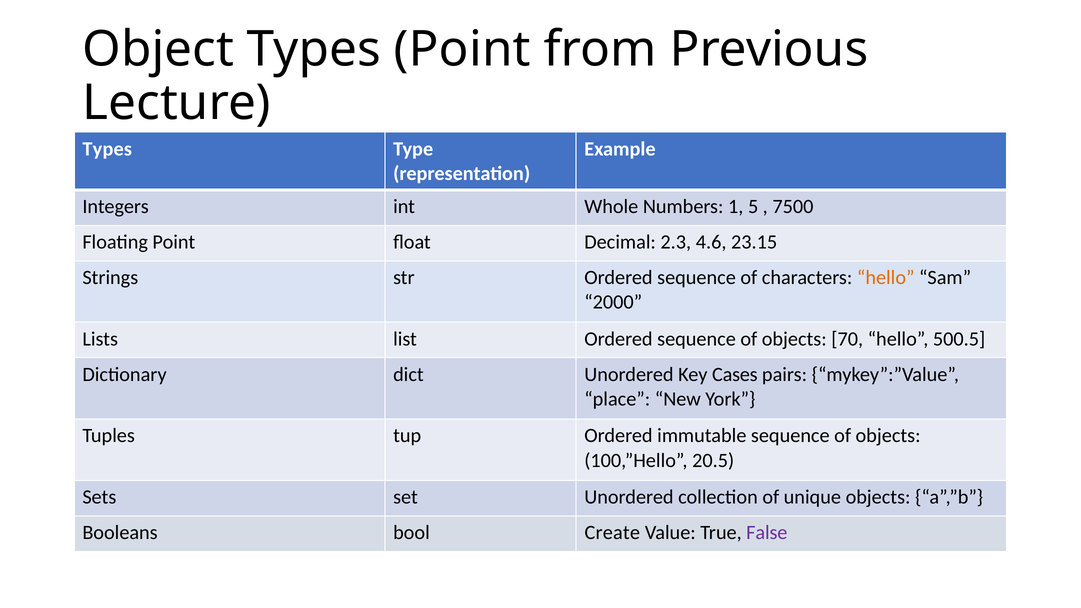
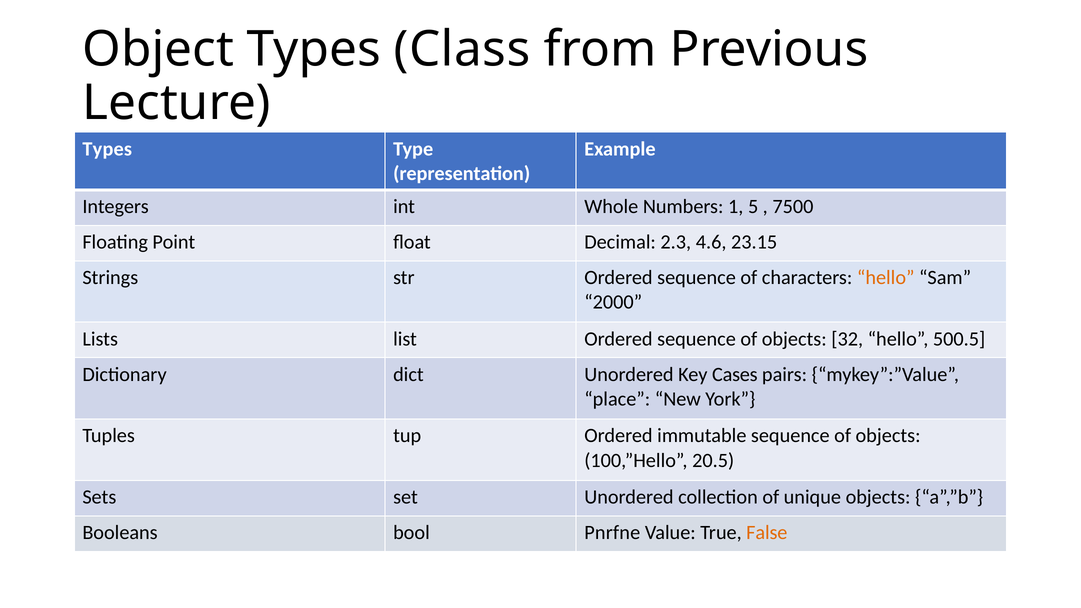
Types Point: Point -> Class (462, 50)
70: 70 -> 32 (847, 339)
Create: Create -> Pnrfne (612, 533)
False colour: purple -> orange (767, 533)
